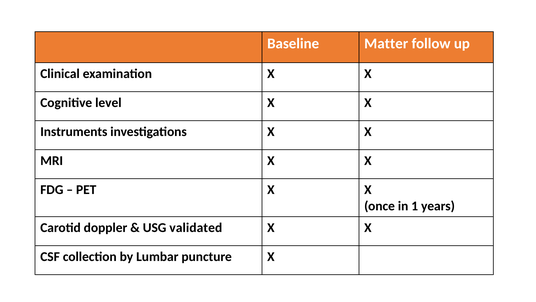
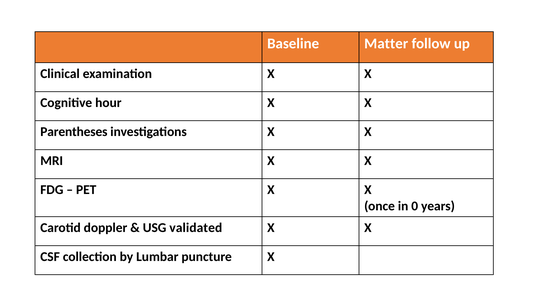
level: level -> hour (108, 103)
Instruments: Instruments -> Parentheses (74, 131)
1: 1 -> 0 (415, 206)
